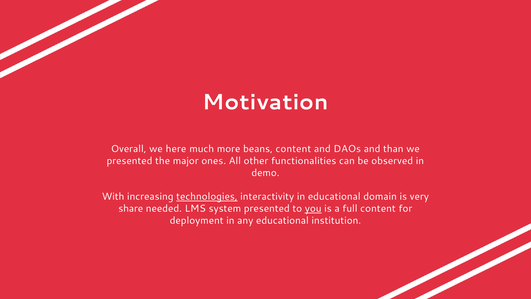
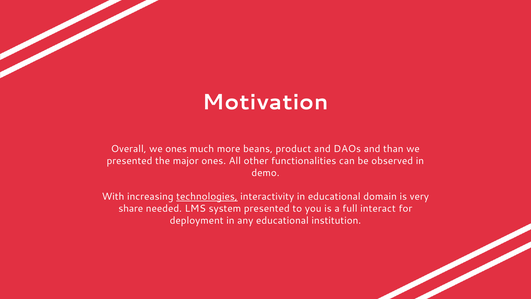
we here: here -> ones (176, 149)
beans content: content -> product (293, 149)
you underline: present -> none (313, 208)
full content: content -> interact (378, 208)
